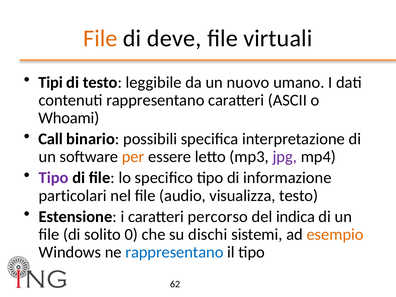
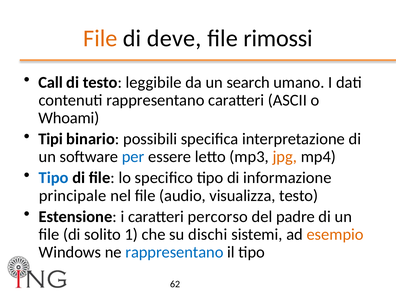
virtuali: virtuali -> rimossi (278, 38)
Tipi: Tipi -> Call (51, 82)
nuovo: nuovo -> search (248, 82)
Call: Call -> Tipi (51, 139)
per colour: orange -> blue (133, 157)
jpg colour: purple -> orange (285, 157)
Tipo colour: purple -> blue (54, 178)
particolari: particolari -> principale (73, 196)
indica: indica -> padre (295, 217)
0: 0 -> 1 (131, 234)
